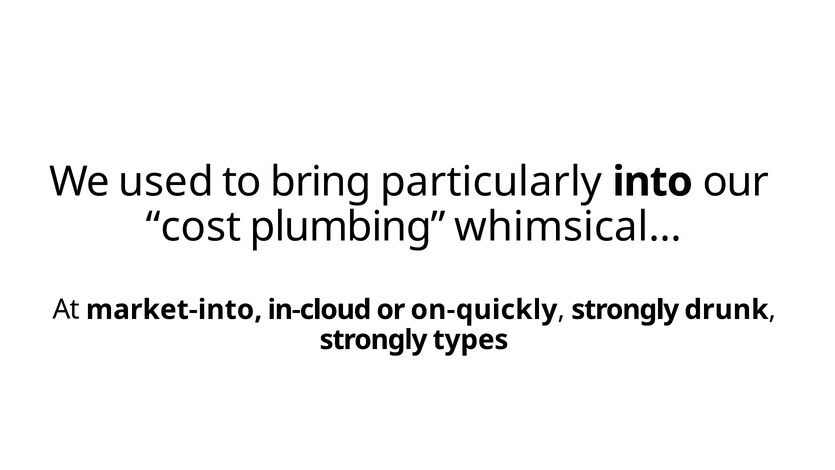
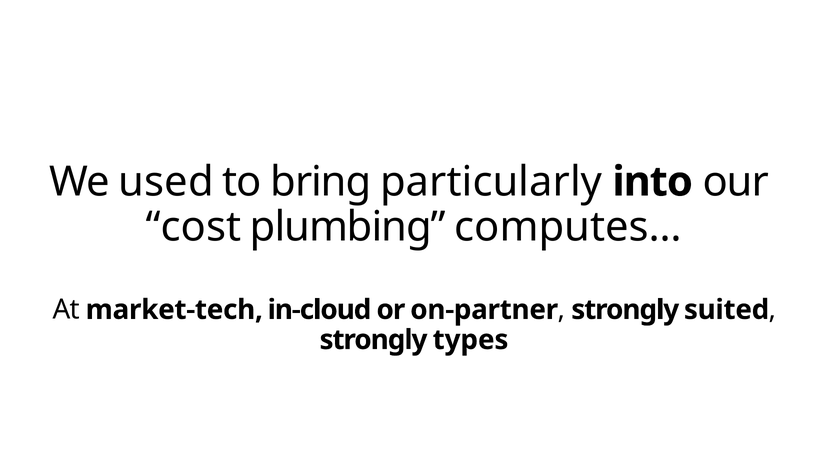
whimsical…: whimsical… -> computes… (568, 227)
market-into: market-into -> market-tech (174, 310)
on-quickly: on-quickly -> on-partner (484, 310)
drunk: drunk -> suited (727, 310)
